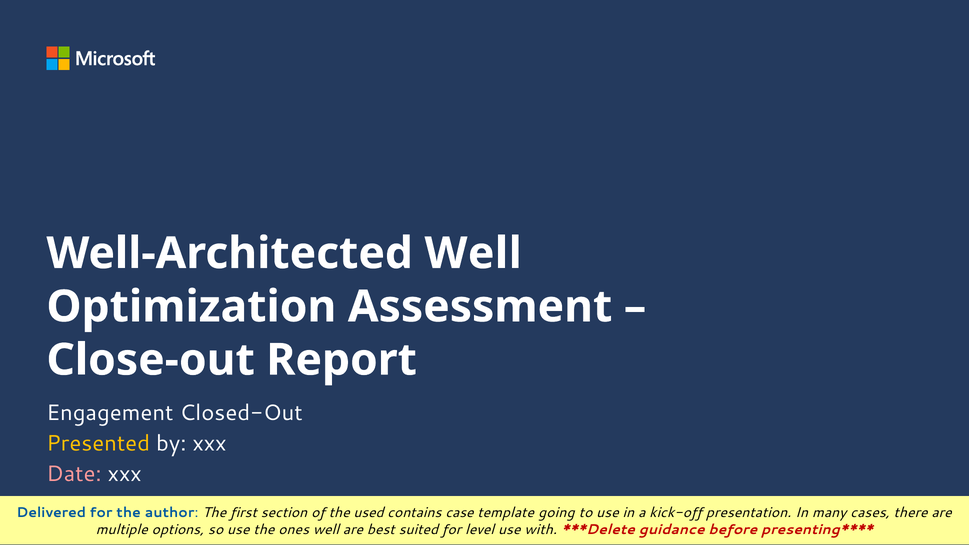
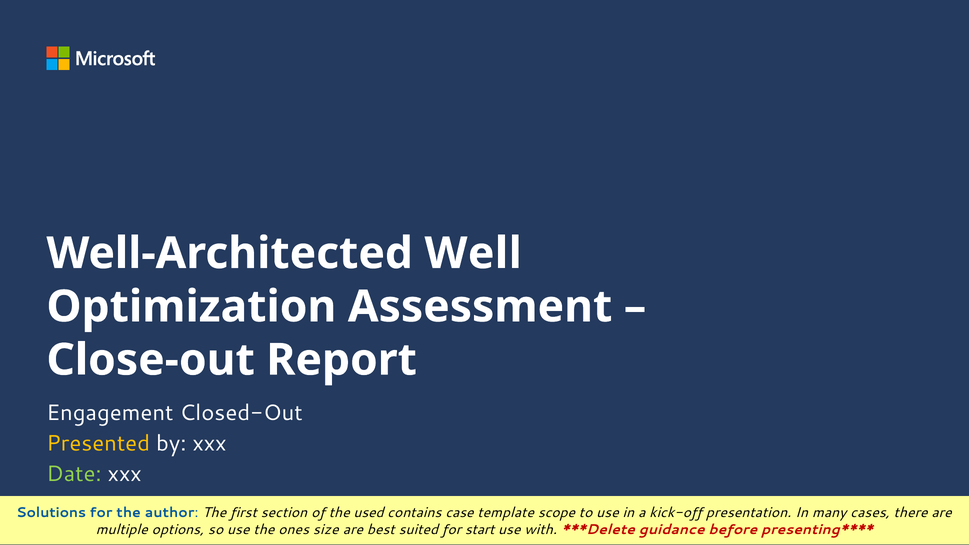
Date colour: pink -> light green (74, 474)
Delivered: Delivered -> Solutions (51, 513)
going: going -> scope (556, 513)
ones well: well -> size (326, 530)
level: level -> start (480, 530)
